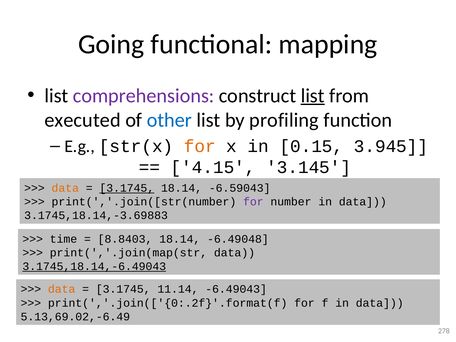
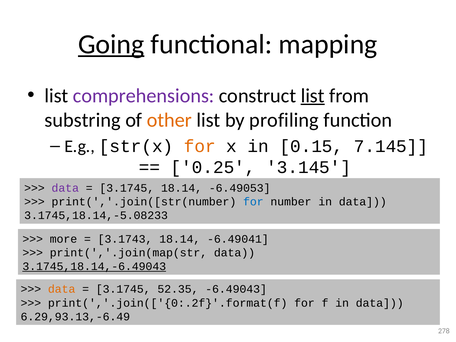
Going underline: none -> present (111, 44)
executed: executed -> substring (83, 120)
other colour: blue -> orange (169, 120)
3.945: 3.945 -> 7.145 (391, 146)
4.15: 4.15 -> 0.25 (213, 167)
data colour: orange -> purple (65, 188)
3.1745 underline: present -> none (127, 188)
-6.59043: -6.59043 -> -6.49053 (240, 188)
for colour: purple -> blue (253, 202)
3.1745,18.14,-3.69883: 3.1745,18.14,-3.69883 -> 3.1745,18.14,-5.08233 (96, 215)
time: time -> more (63, 239)
8.8403: 8.8403 -> 3.1743 (125, 239)
-6.49048: -6.49048 -> -6.49041 (238, 239)
11.14: 11.14 -> 52.35 (178, 289)
5.13,69.02,-6.49: 5.13,69.02,-6.49 -> 6.29,93.13,-6.49 (75, 317)
